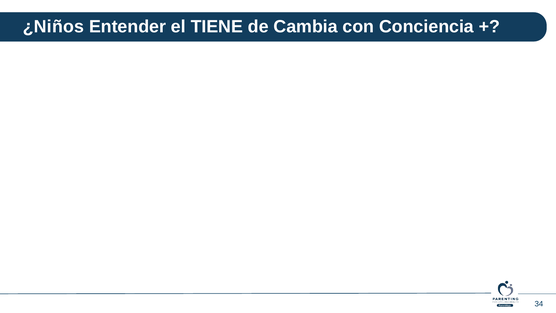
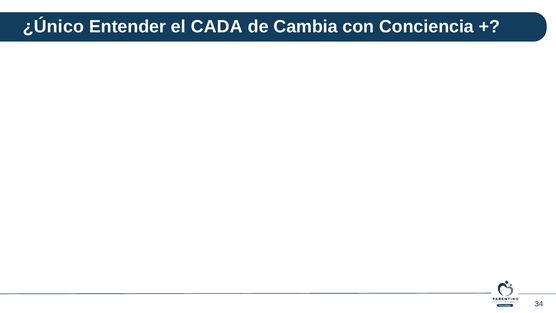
¿Niños: ¿Niños -> ¿Único (53, 27)
TIENE: TIENE -> CADA (217, 27)
